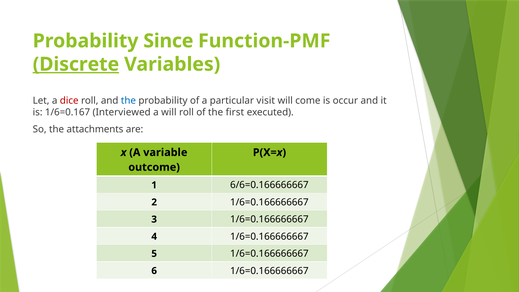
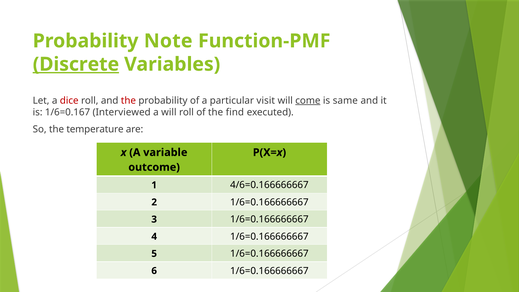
Since: Since -> Note (168, 41)
the colour: blue -> red (128, 100)
come underline: none -> present (308, 100)
occur: occur -> same (345, 100)
first: first -> find (235, 112)
attachments: attachments -> temperature (95, 129)
6/6=0.166666667: 6/6=0.166666667 -> 4/6=0.166666667 (269, 185)
